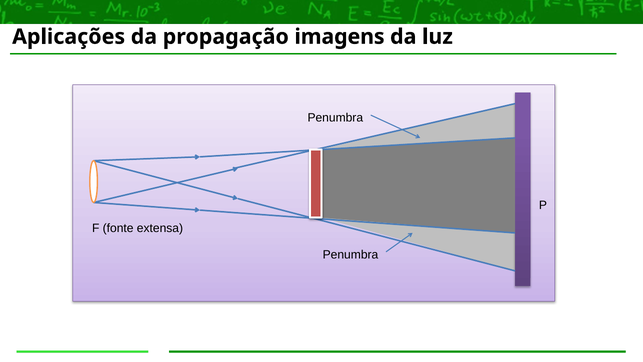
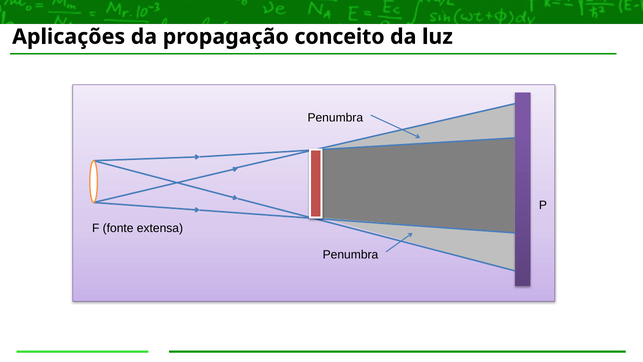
imagens: imagens -> conceito (340, 37)
